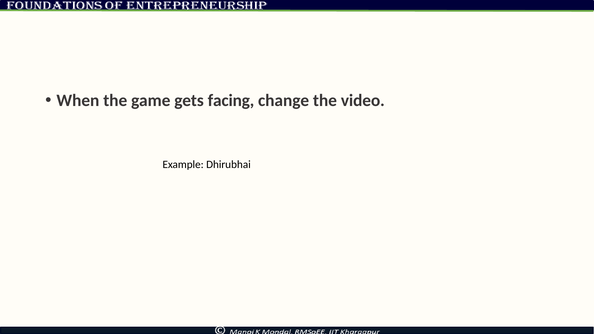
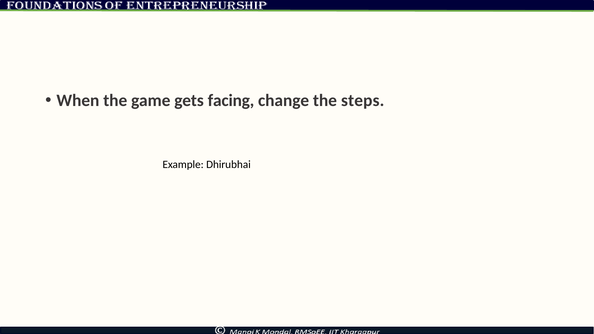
video: video -> steps (363, 100)
